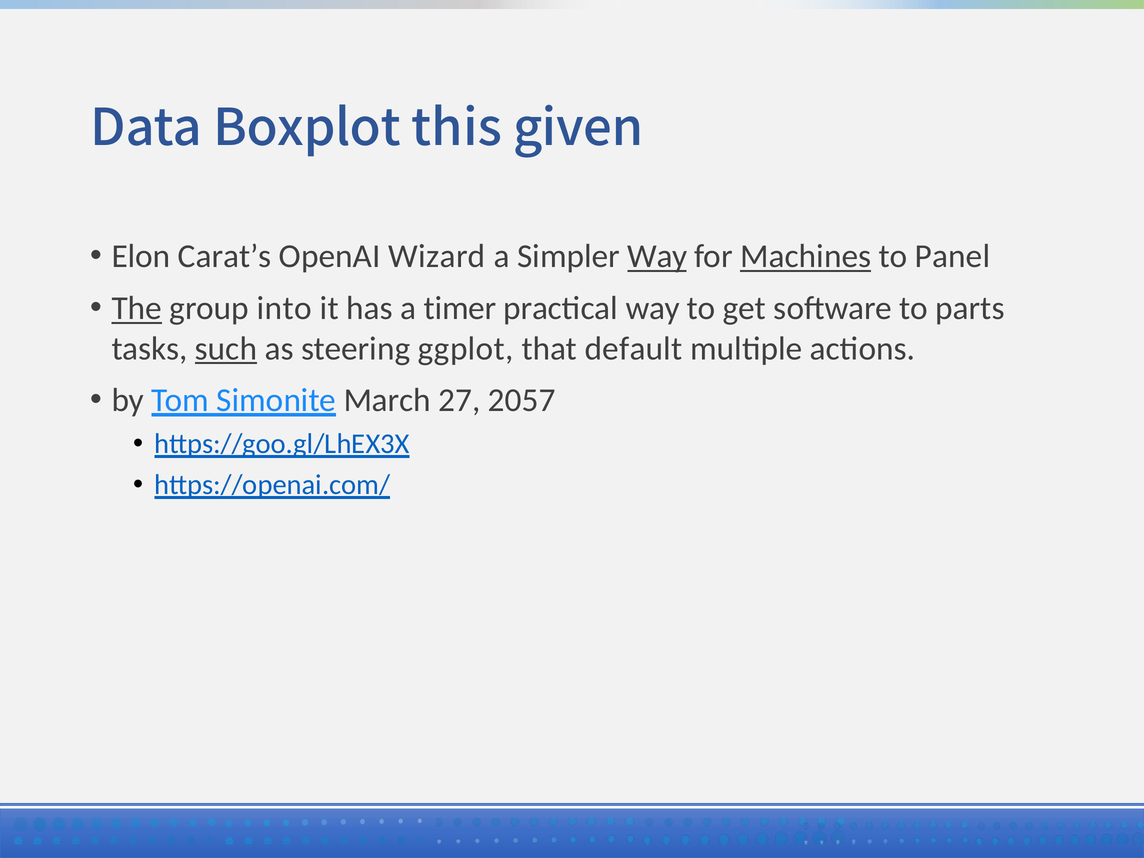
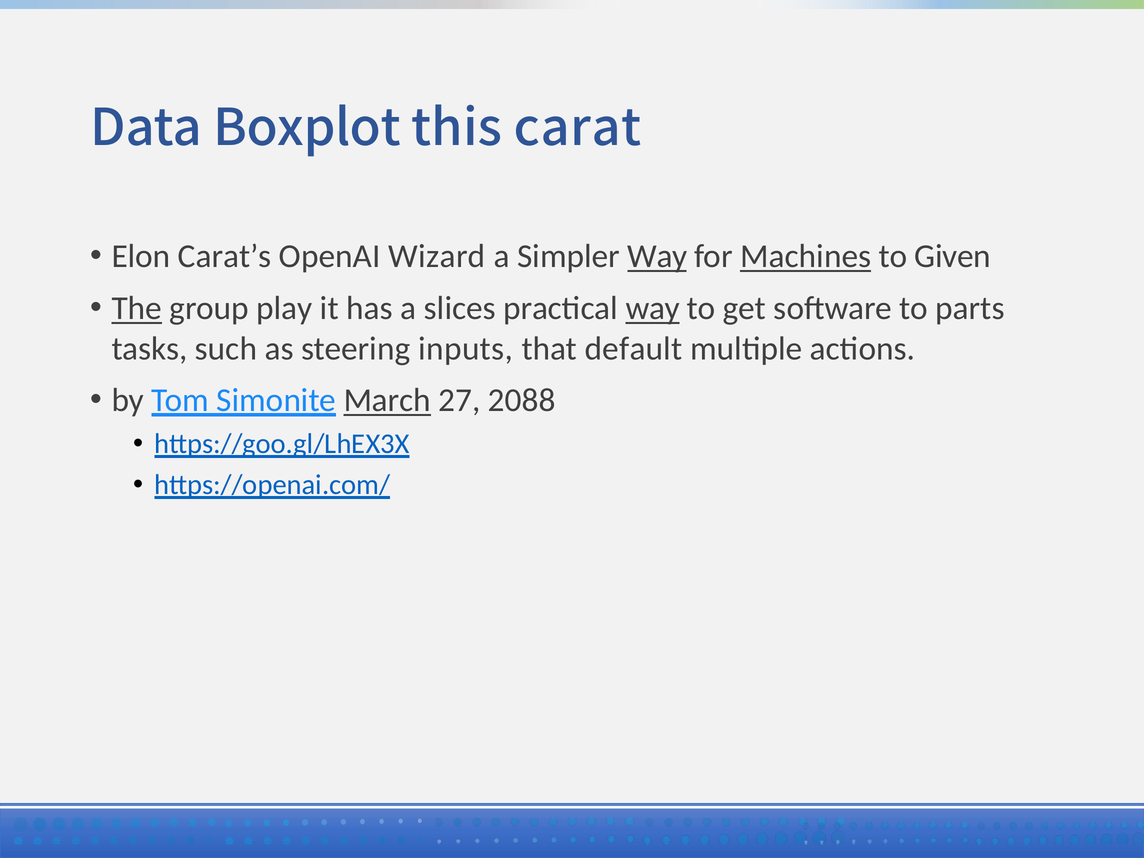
given: given -> carat (578, 128)
Panel: Panel -> Given (953, 256)
into: into -> play (284, 308)
timer: timer -> slices (460, 308)
way underline: none -> present (653, 308)
such underline: present -> none (226, 348)
ggplot: ggplot -> inputs (466, 348)
March underline: none -> present (387, 400)
2057: 2057 -> 2088 (522, 400)
